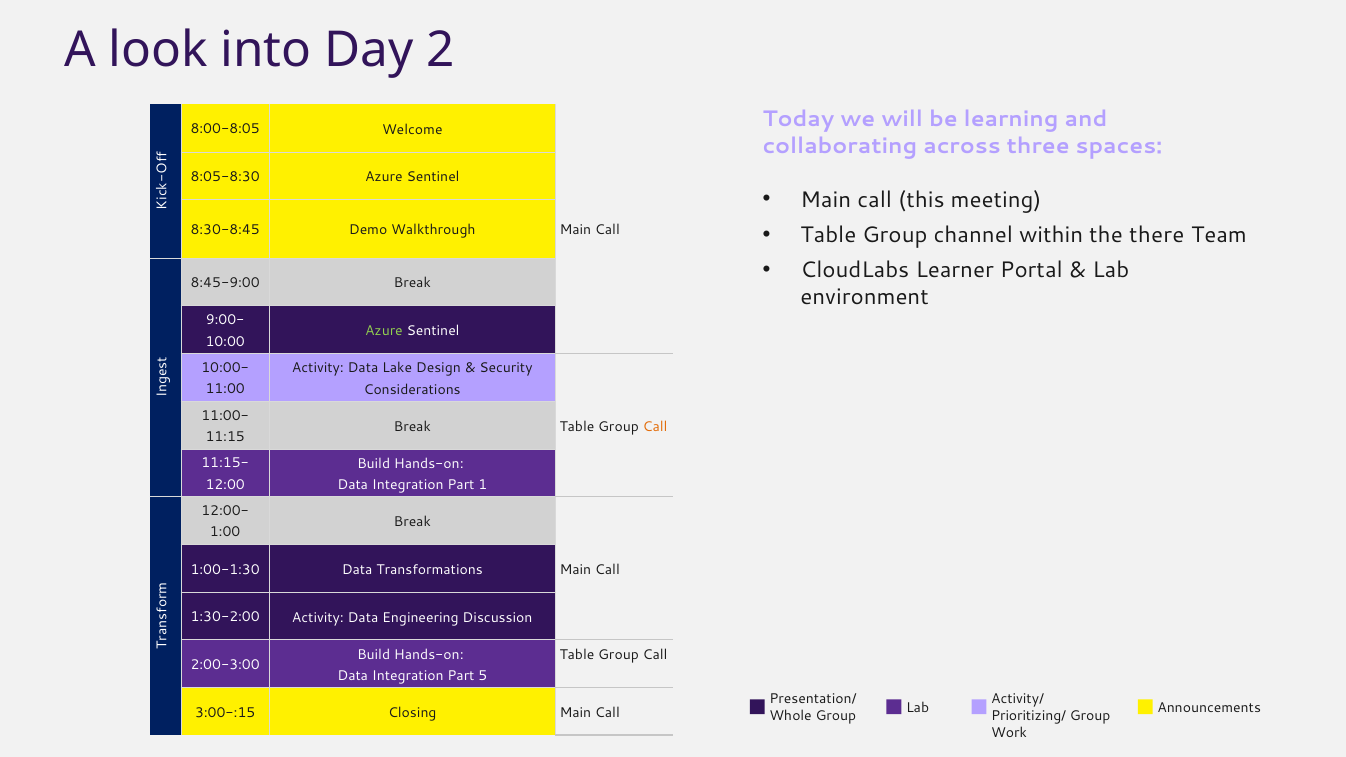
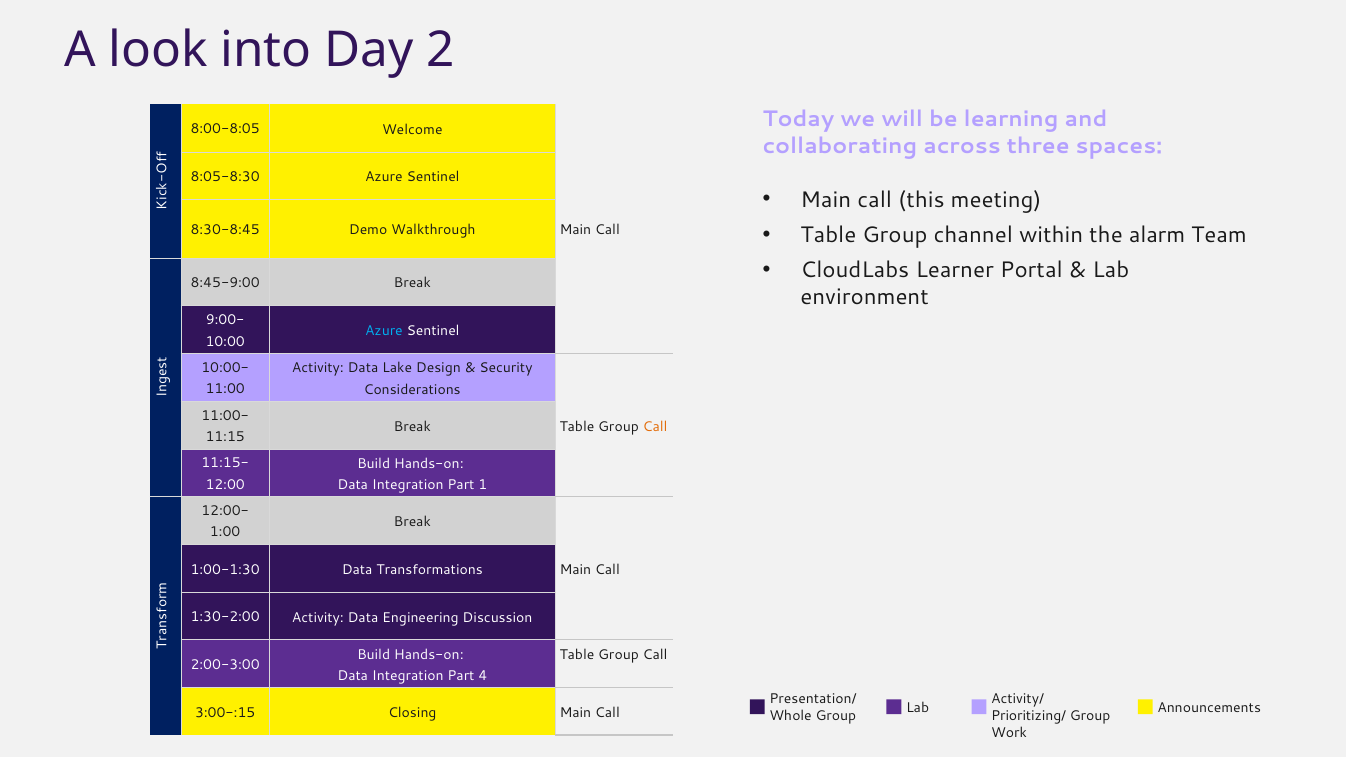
there: there -> alarm (1157, 235)
Azure colour: light green -> light blue (384, 331)
5: 5 -> 4 (483, 676)
